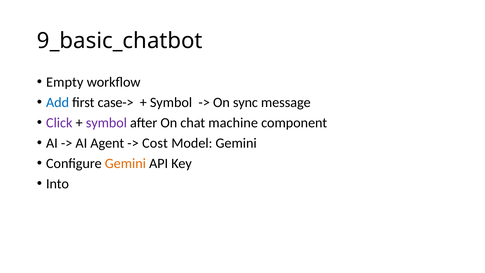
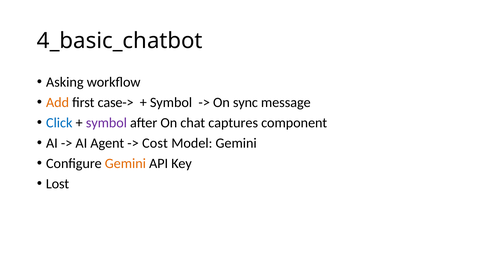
9_basic_chatbot: 9_basic_chatbot -> 4_basic_chatbot (120, 41)
Empty: Empty -> Asking (65, 82)
Add colour: blue -> orange (58, 102)
Click colour: purple -> blue (59, 123)
machine: machine -> captures (233, 123)
Into: Into -> Lost (58, 184)
